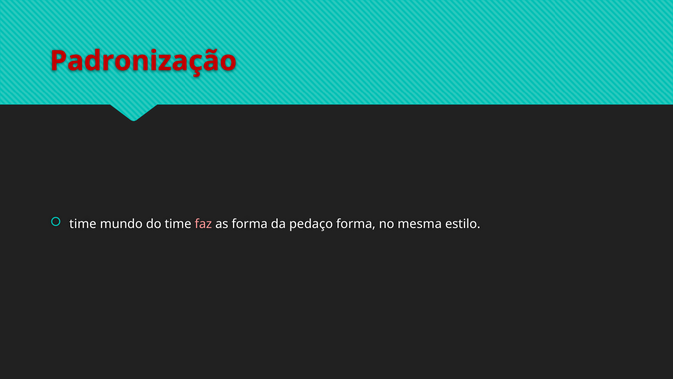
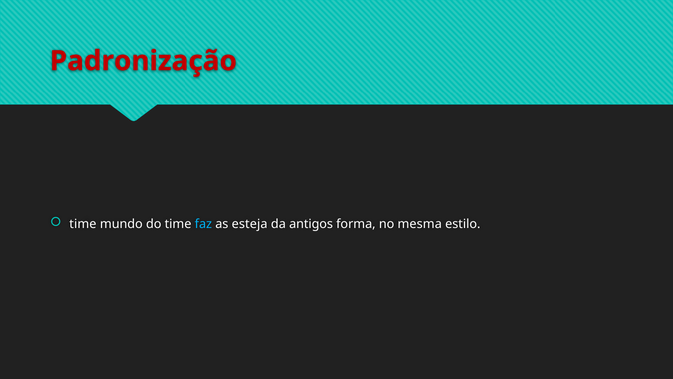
faz colour: pink -> light blue (203, 224)
as forma: forma -> esteja (250, 224)
pedaço: pedaço -> antigos (311, 224)
